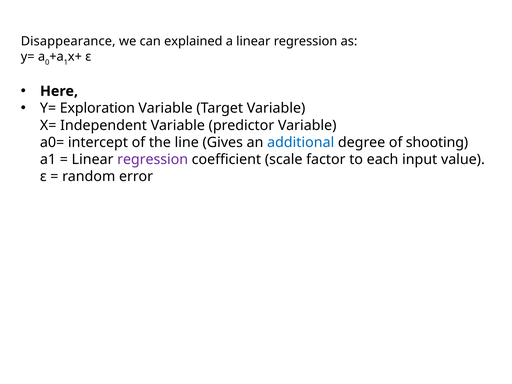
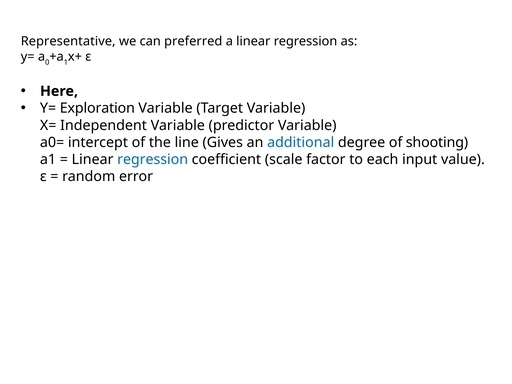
Disappearance: Disappearance -> Representative (68, 41)
explained: explained -> preferred (193, 41)
regression colour: purple -> blue (153, 159)
